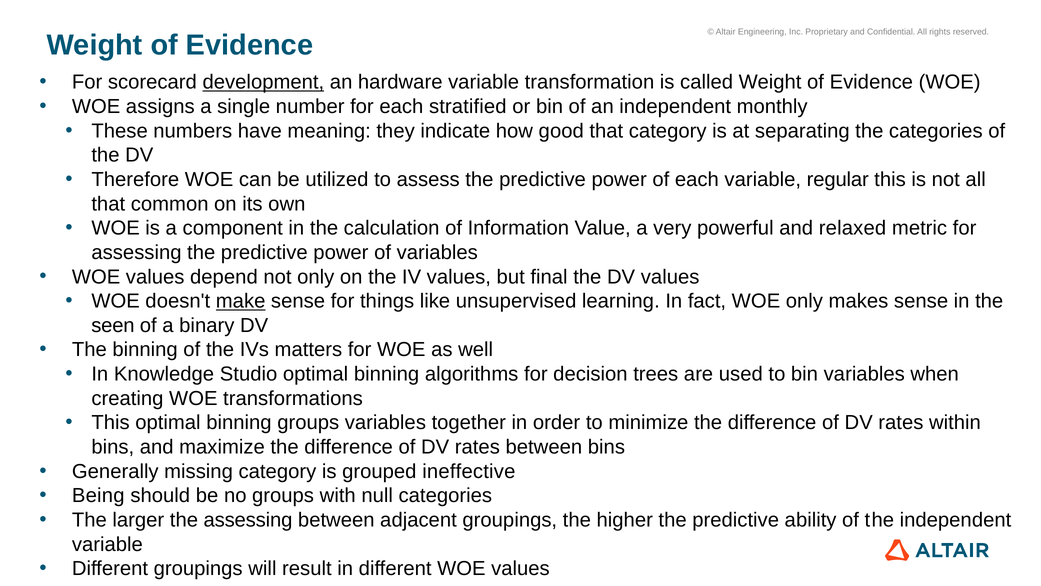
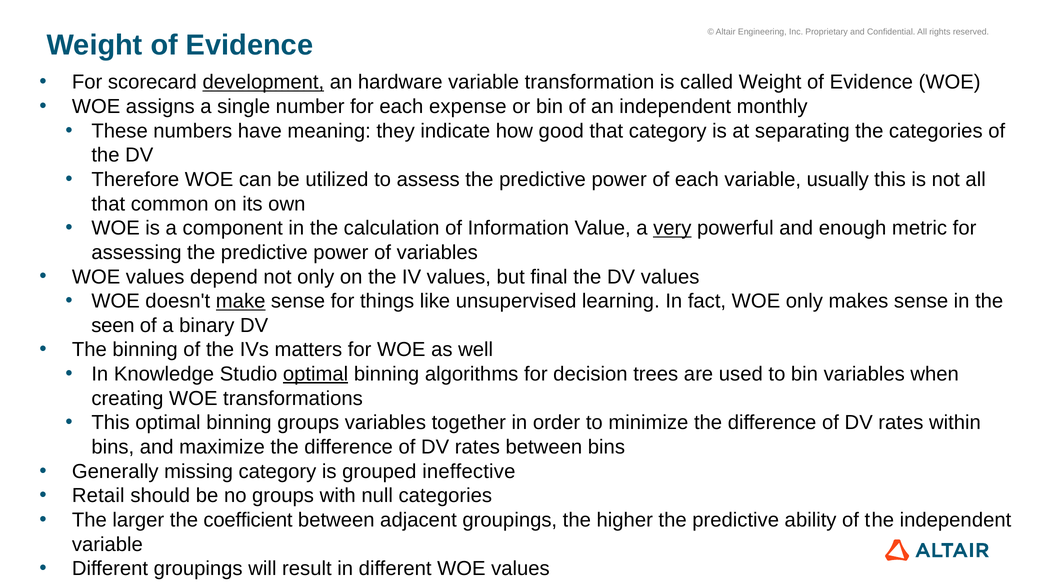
stratified: stratified -> expense (468, 107)
regular: regular -> usually (838, 179)
very underline: none -> present (672, 228)
relaxed: relaxed -> enough (853, 228)
optimal underline: none -> present (316, 374)
Being: Being -> Retail (98, 495)
the assessing: assessing -> coefficient (248, 520)
